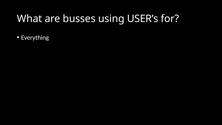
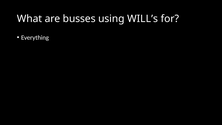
USER’s: USER’s -> WILL’s (143, 19)
